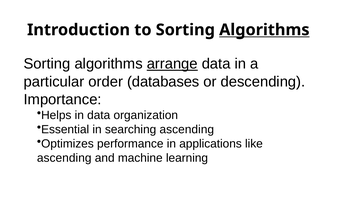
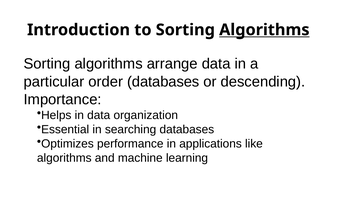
arrange underline: present -> none (172, 64)
searching ascending: ascending -> databases (187, 129)
ascending: ascending -> algorithms (64, 158)
